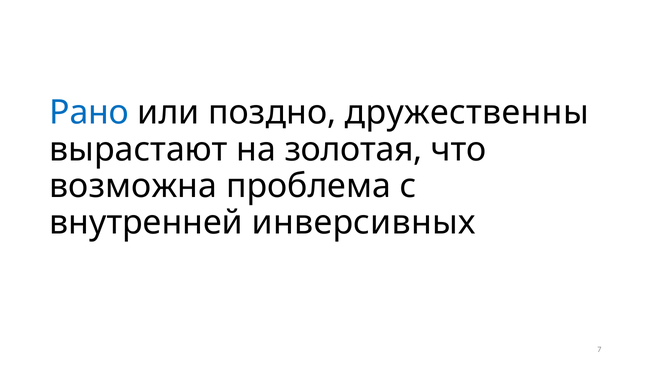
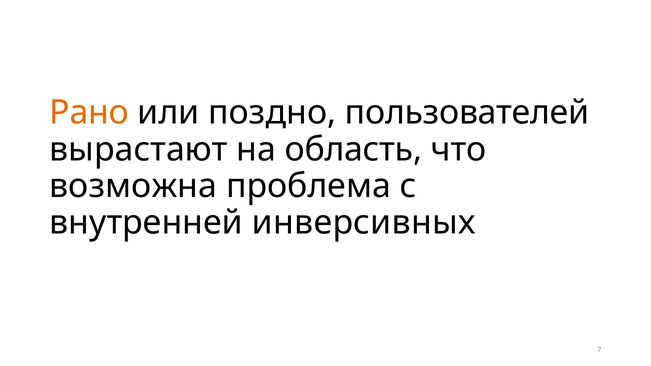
Рано colour: blue -> orange (89, 113)
дружественны: дружественны -> пользователей (467, 113)
золотая: золотая -> область (354, 149)
